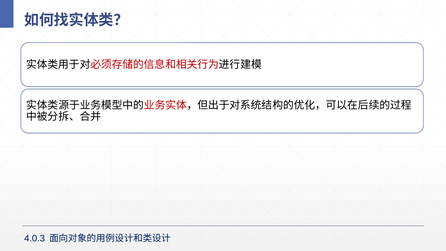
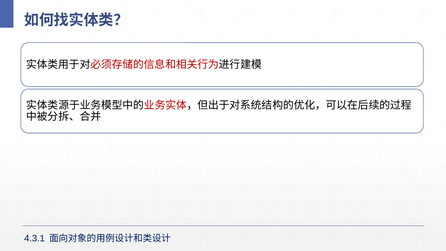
4.0.3: 4.0.3 -> 4.3.1 (35, 238)
